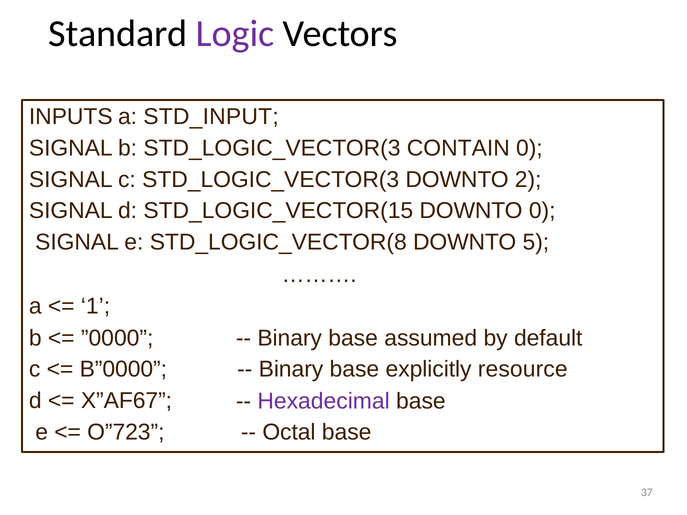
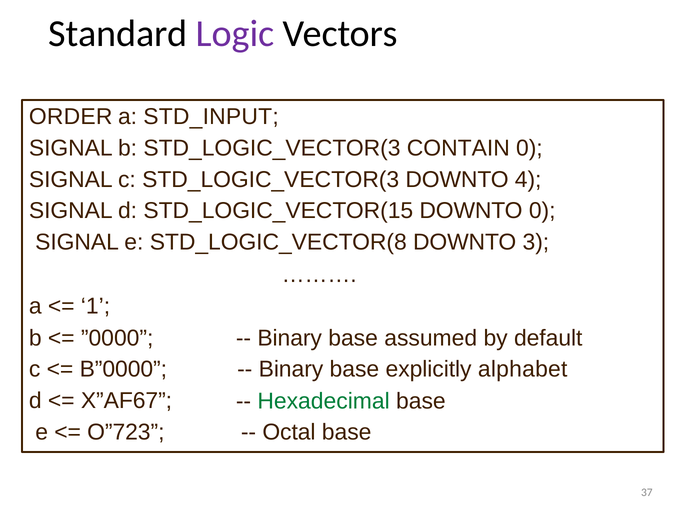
INPUTS: INPUTS -> ORDER (71, 117)
2: 2 -> 4 (528, 180)
5: 5 -> 3 (536, 242)
resource: resource -> alphabet (523, 370)
Hexadecimal colour: purple -> green (324, 401)
